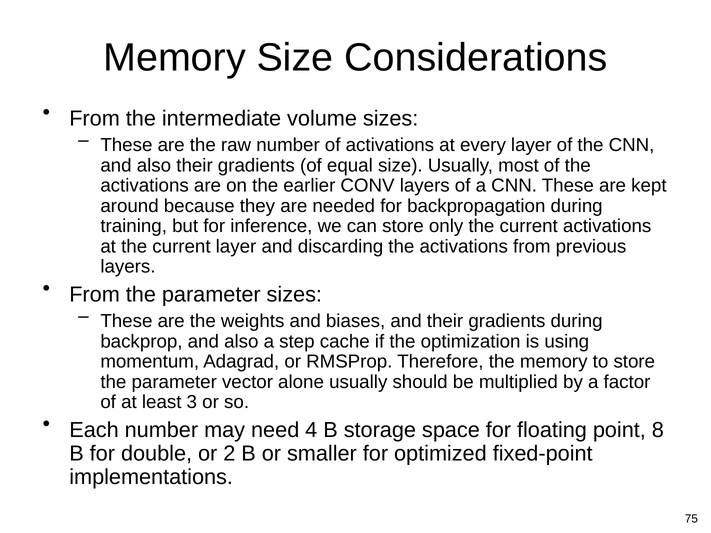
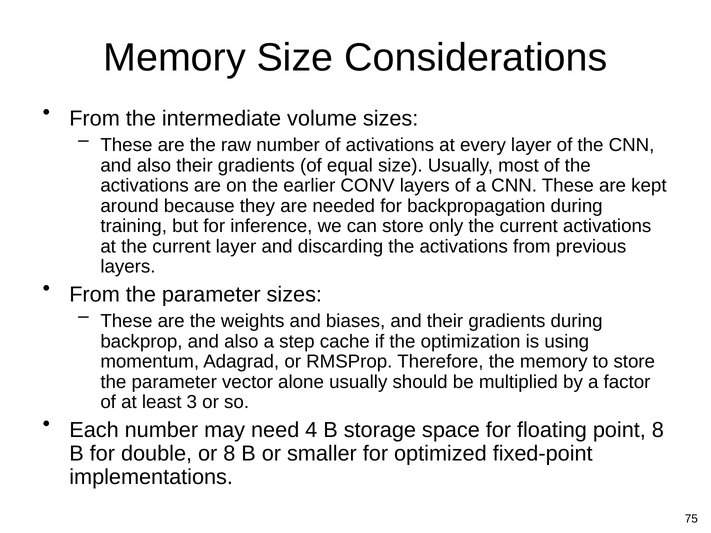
or 2: 2 -> 8 (229, 454)
